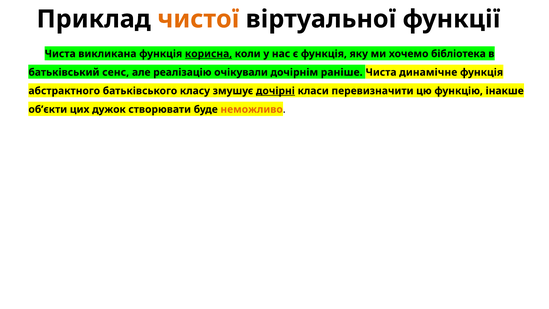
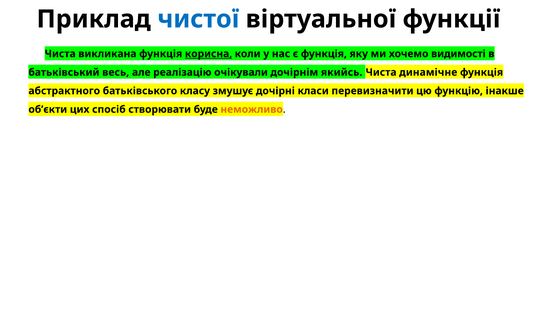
чистої colour: orange -> blue (198, 19)
бібліотека: бібліотека -> видимості (458, 54)
сенс: сенс -> весь (116, 72)
раніше: раніше -> якийсь (342, 72)
дочірні underline: present -> none (275, 91)
дужок: дужок -> спосіб (109, 109)
